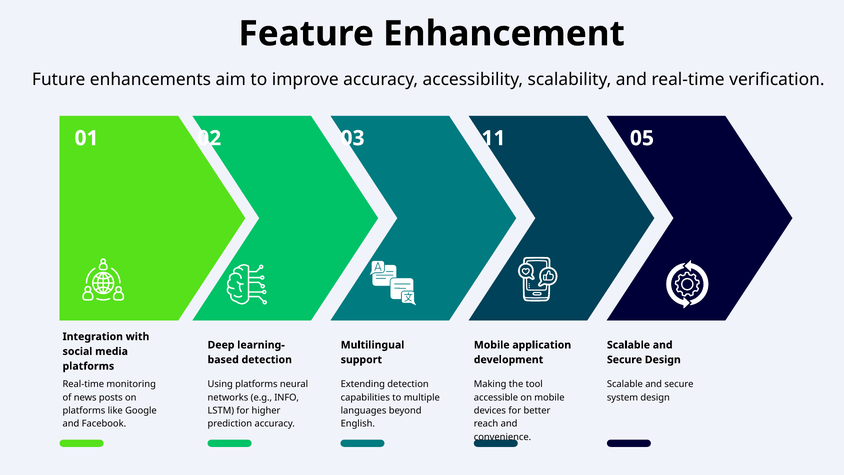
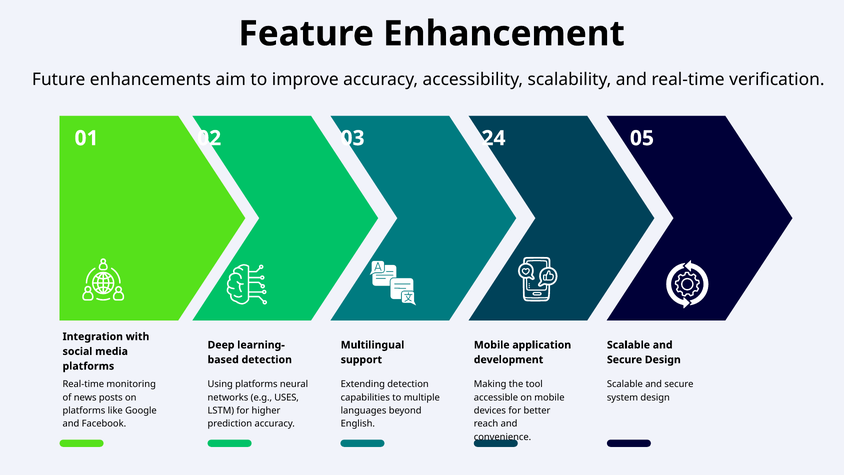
11: 11 -> 24 (494, 138)
INFO: INFO -> USES (287, 397)
